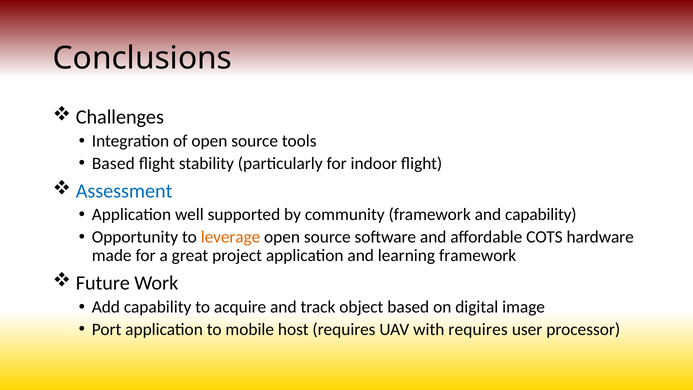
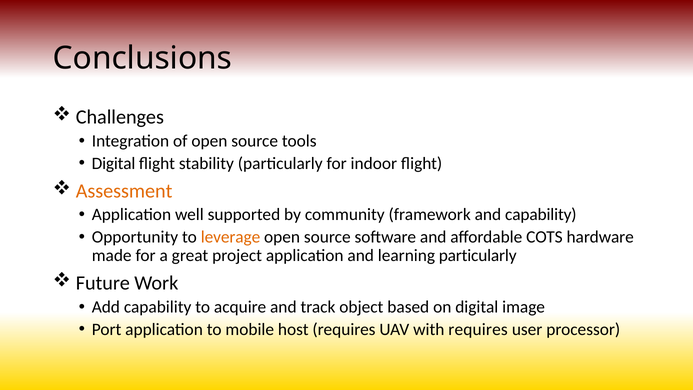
Based: Based -> Digital (114, 163)
Assessment colour: blue -> orange (124, 191)
learning framework: framework -> particularly (478, 256)
